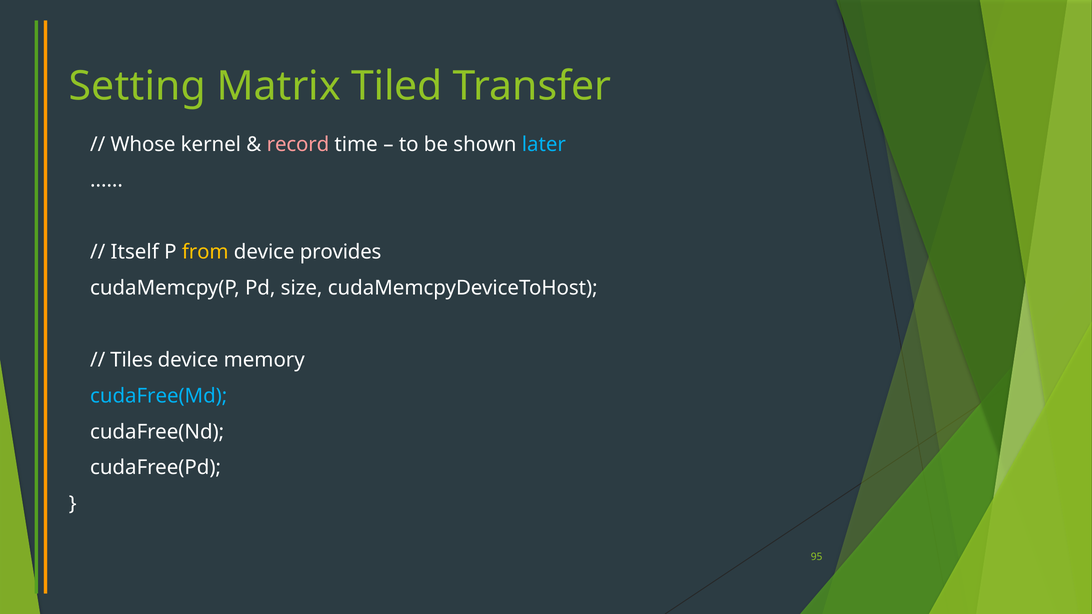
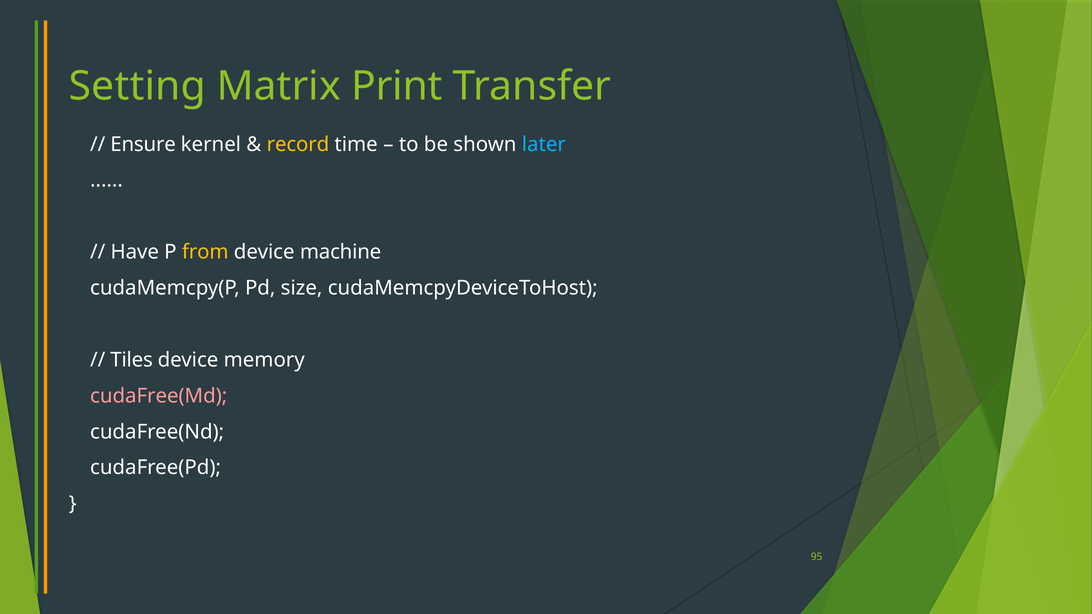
Tiled: Tiled -> Print (397, 86)
Whose: Whose -> Ensure (143, 144)
record colour: pink -> yellow (298, 144)
Itself: Itself -> Have (135, 252)
provides: provides -> machine (341, 252)
cudaFree(Md colour: light blue -> pink (159, 396)
